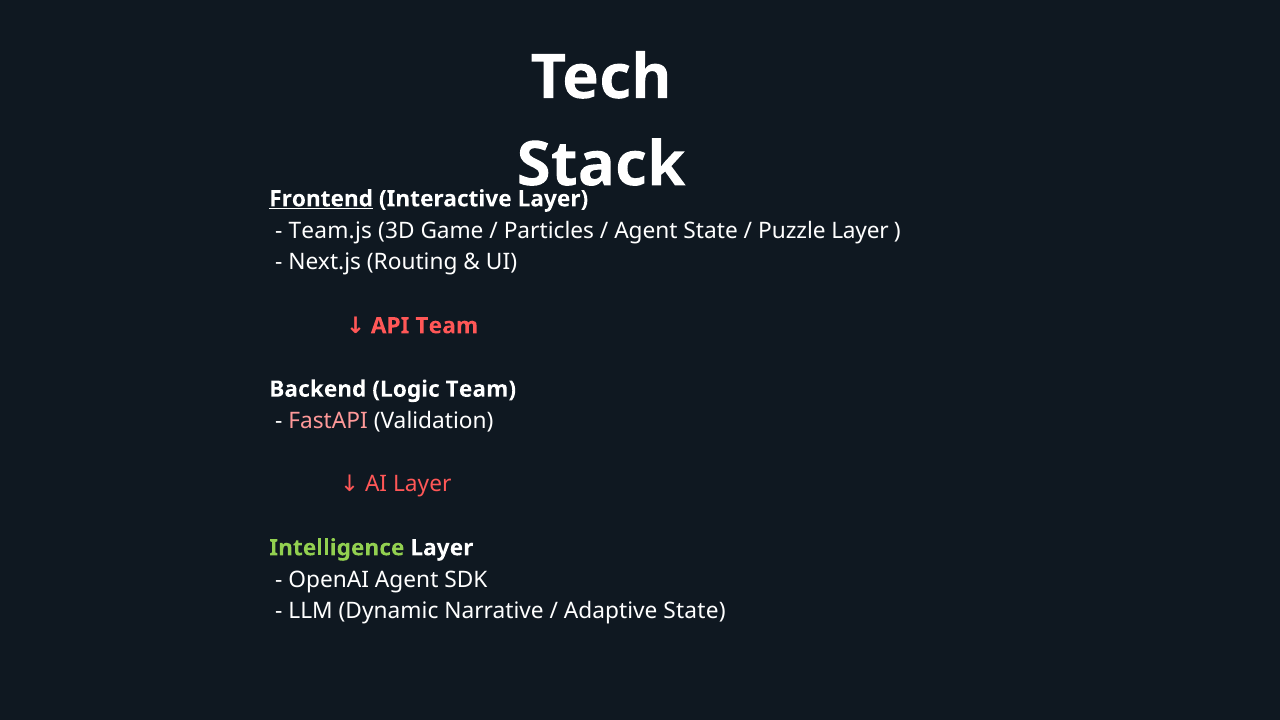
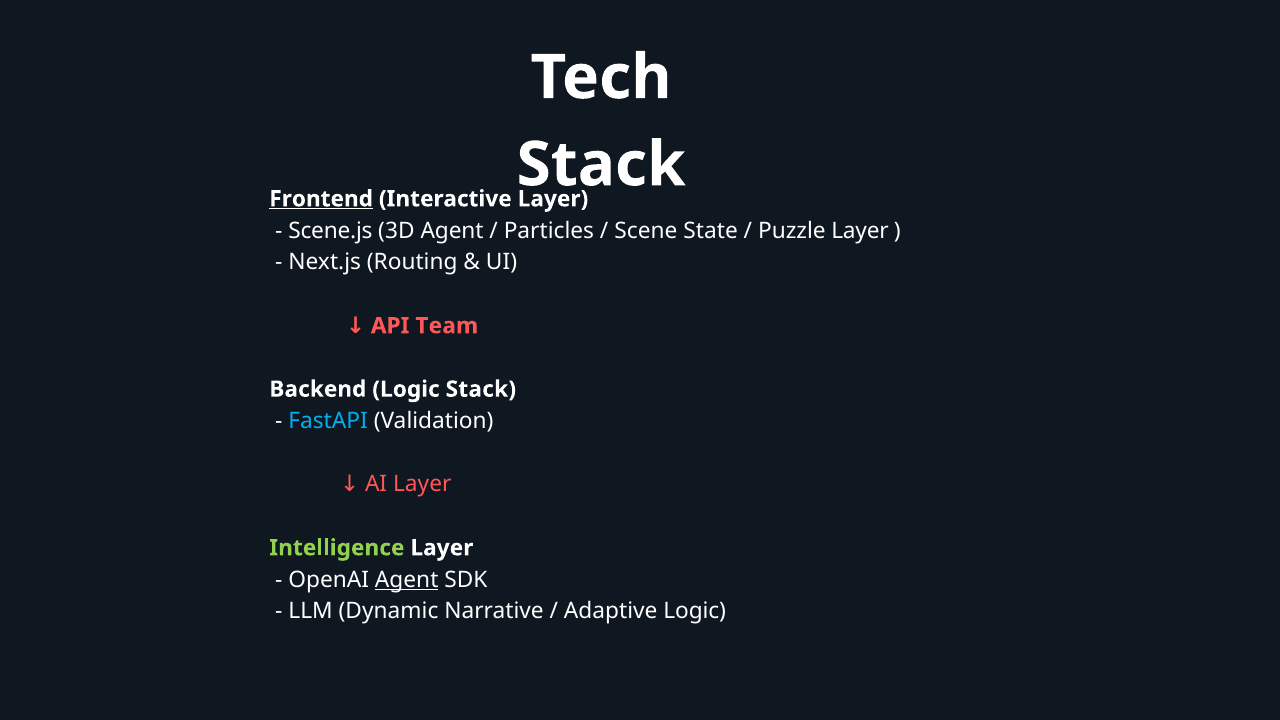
Team.js: Team.js -> Scene.js (330, 231)
3D Game: Game -> Agent (452, 231)
Agent: Agent -> Scene (646, 231)
Logic Team: Team -> Stack (481, 389)
FastAPI colour: pink -> light blue (328, 421)
Agent underline: none -> present (407, 580)
Adaptive State: State -> Logic (695, 611)
